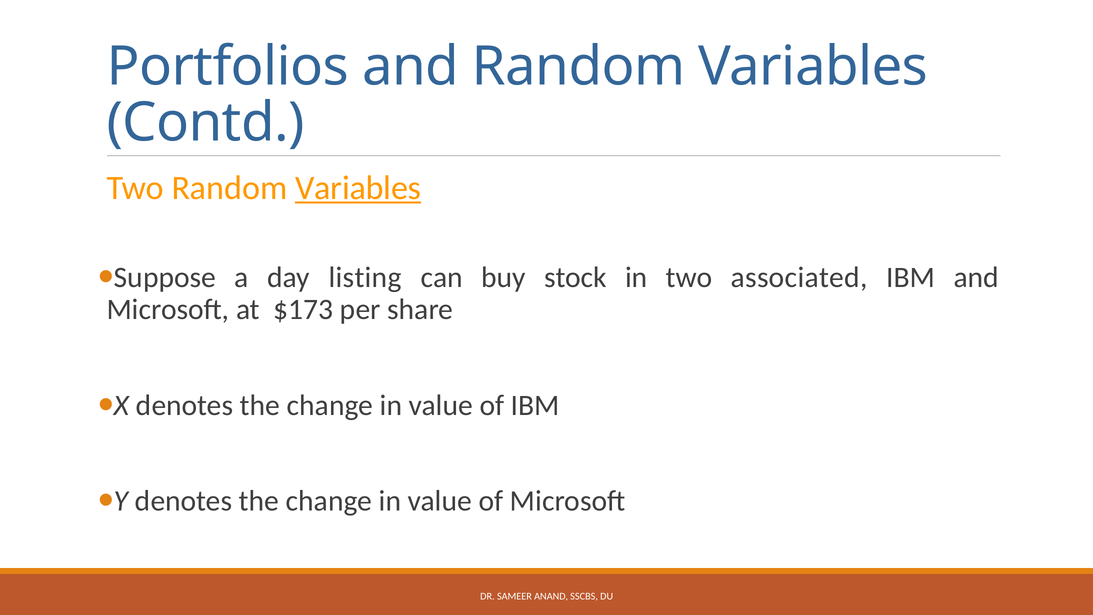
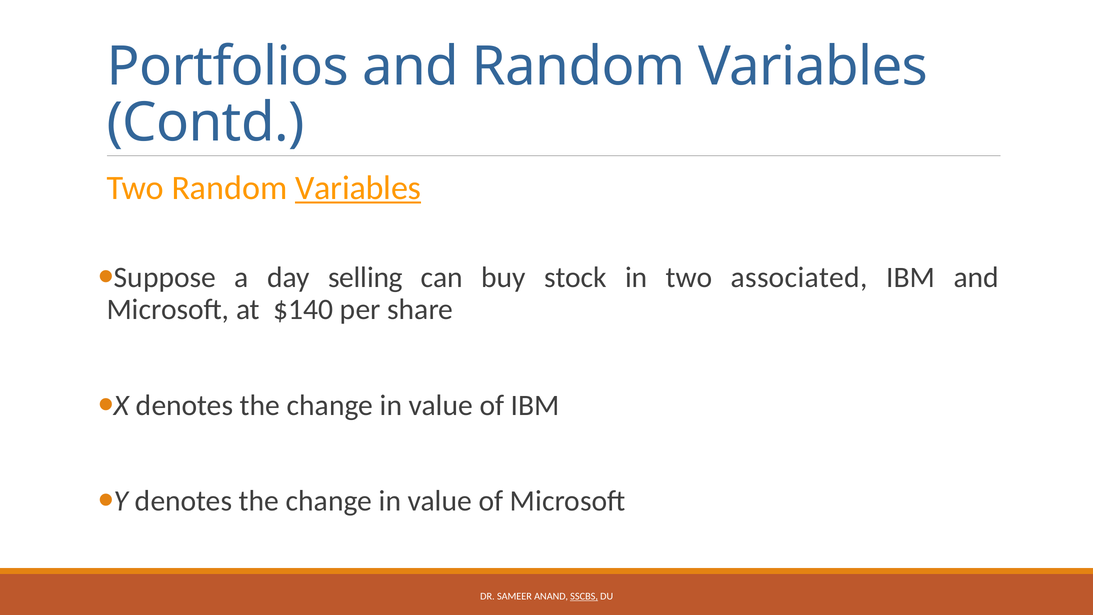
listing: listing -> selling (365, 277)
$173: $173 -> $140 (303, 309)
SSCBS underline: none -> present (584, 596)
